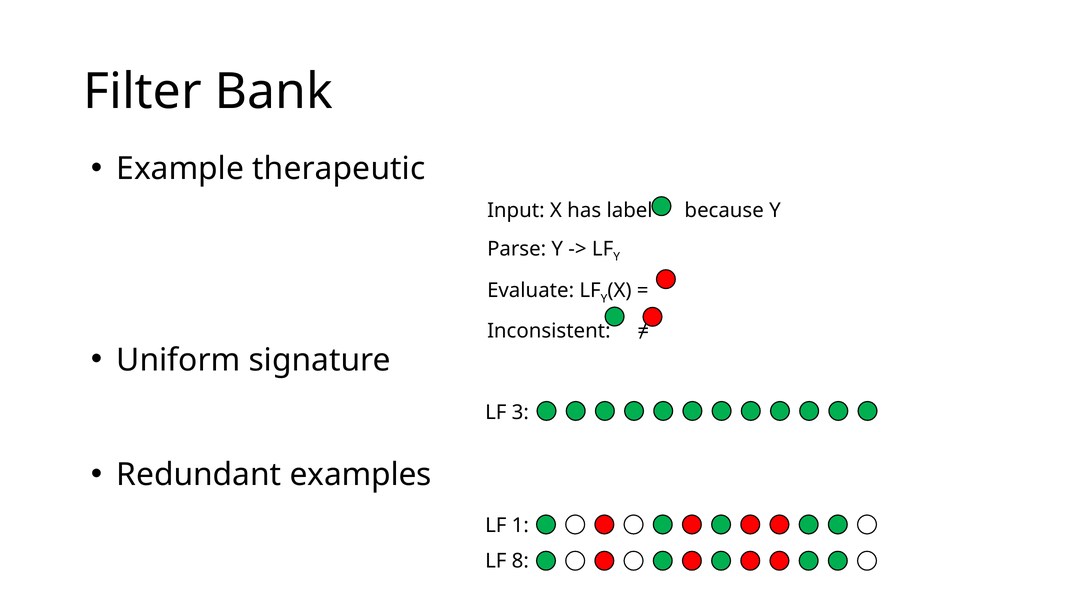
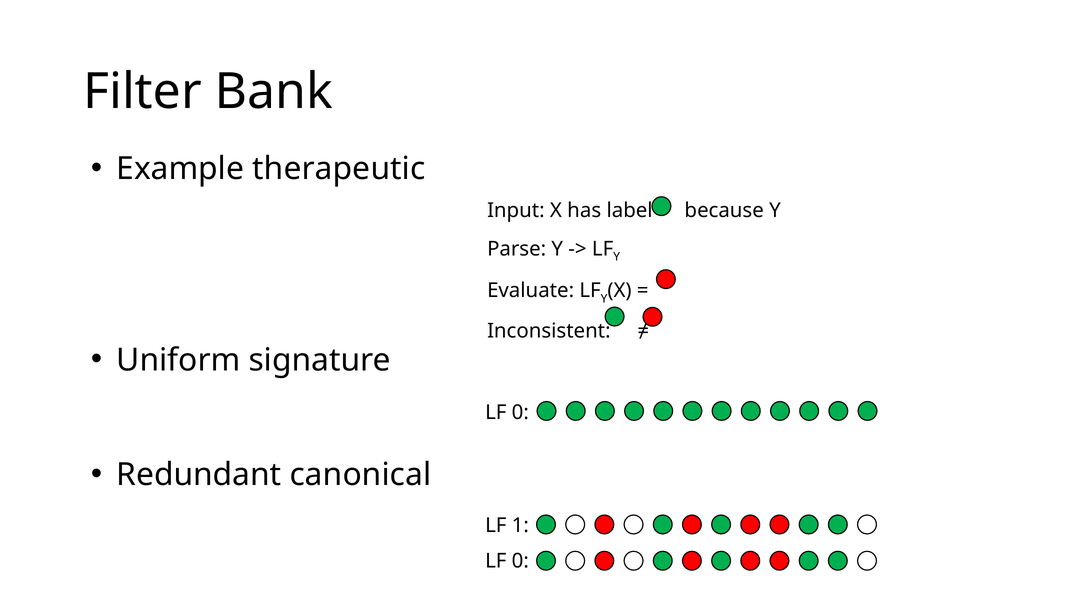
3: 3 -> 0 (520, 412)
examples: examples -> canonical (361, 475)
8: 8 -> 0 (520, 561)
